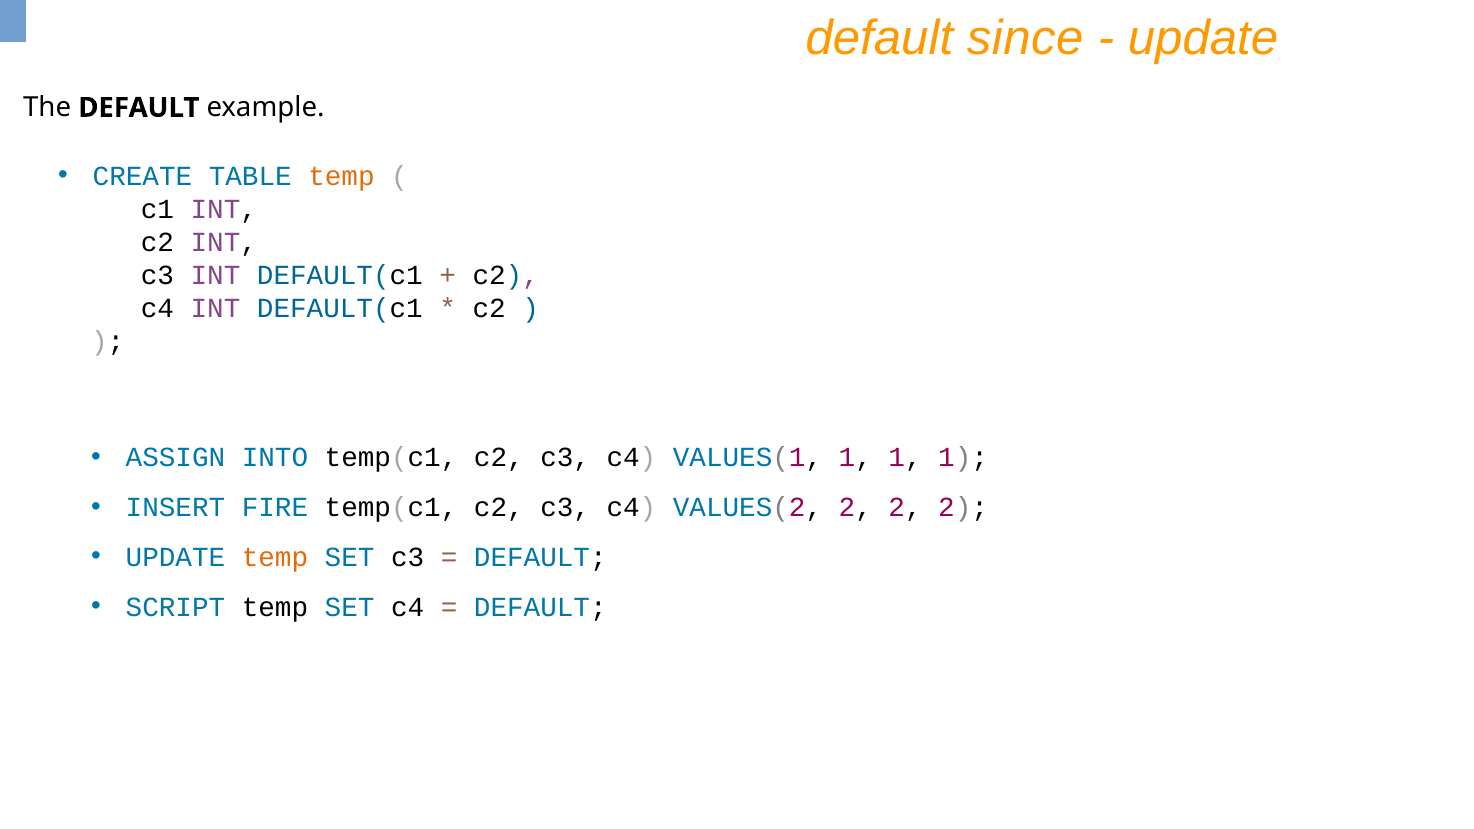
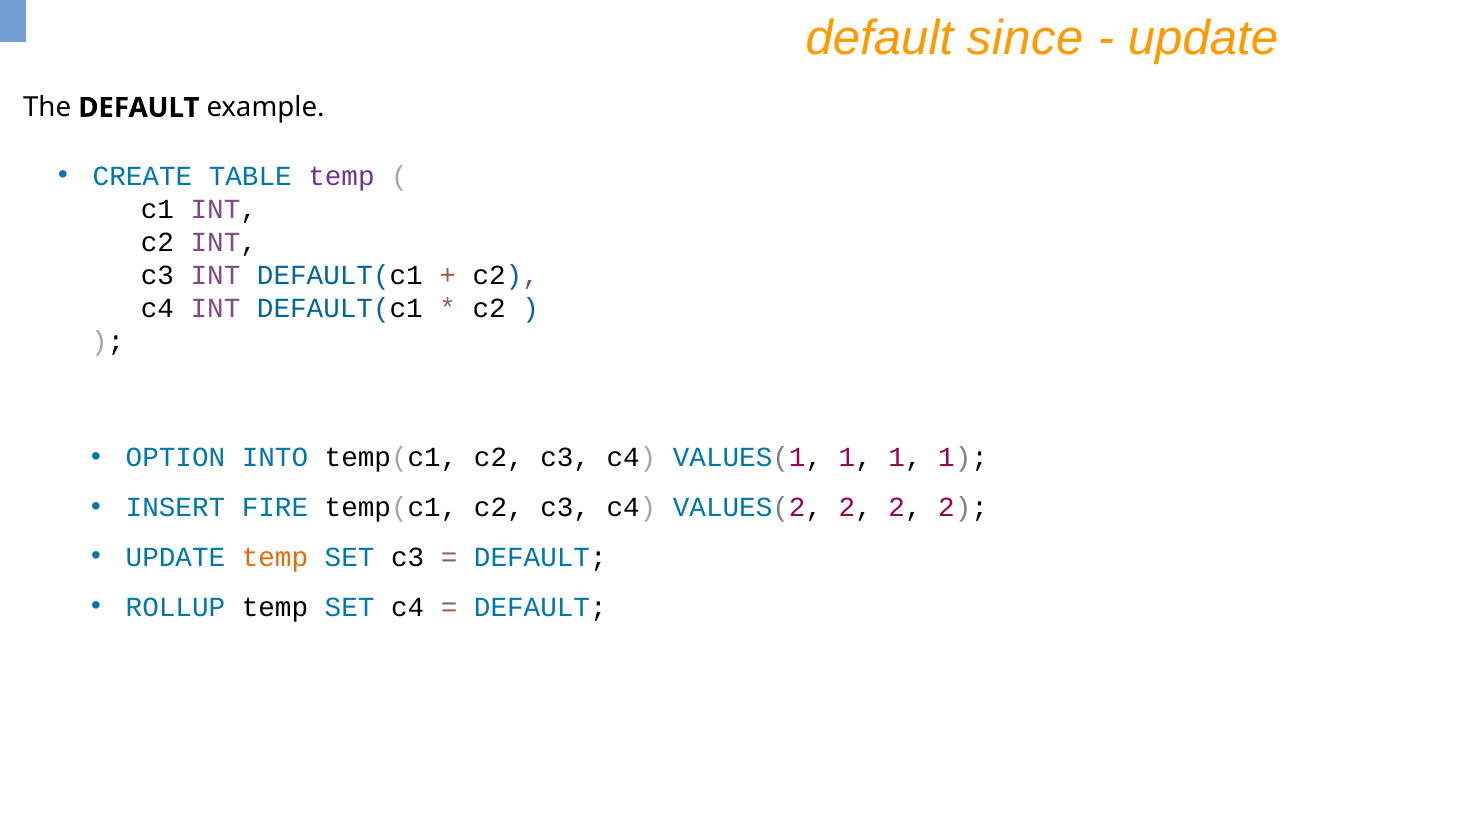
temp colour: orange -> purple (341, 176)
ASSIGN: ASSIGN -> OPTION (175, 458)
SCRIPT: SCRIPT -> ROLLUP (175, 607)
